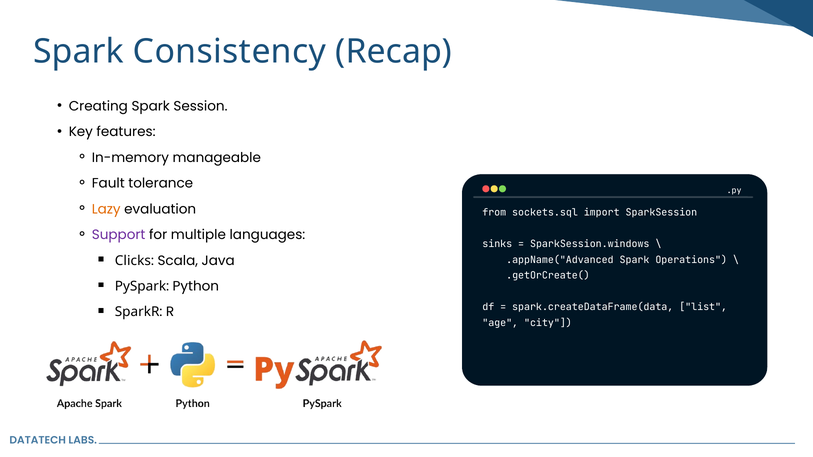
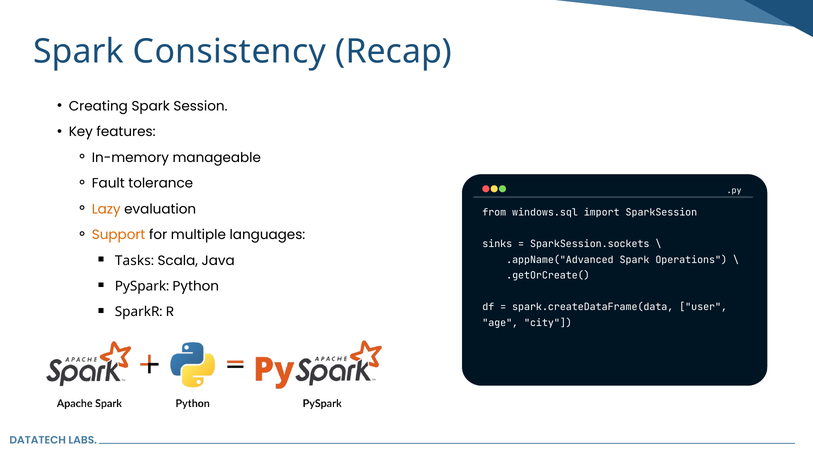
sockets.sql: sockets.sql -> windows.sql (545, 213)
Support colour: purple -> orange (119, 235)
SparkSession.windows: SparkSession.windows -> SparkSession.sockets (590, 244)
Clicks: Clicks -> Tasks (133, 261)
list: list -> user (703, 307)
